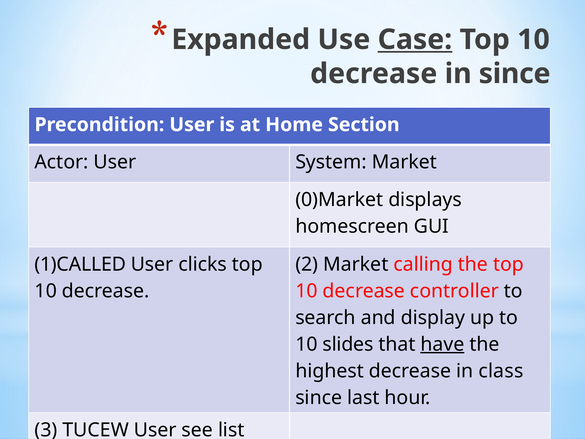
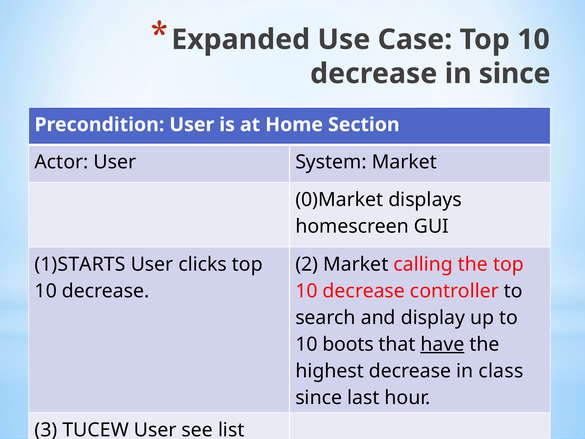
Case underline: present -> none (415, 40)
1)CALLED: 1)CALLED -> 1)STARTS (80, 264)
slides: slides -> boots (348, 344)
